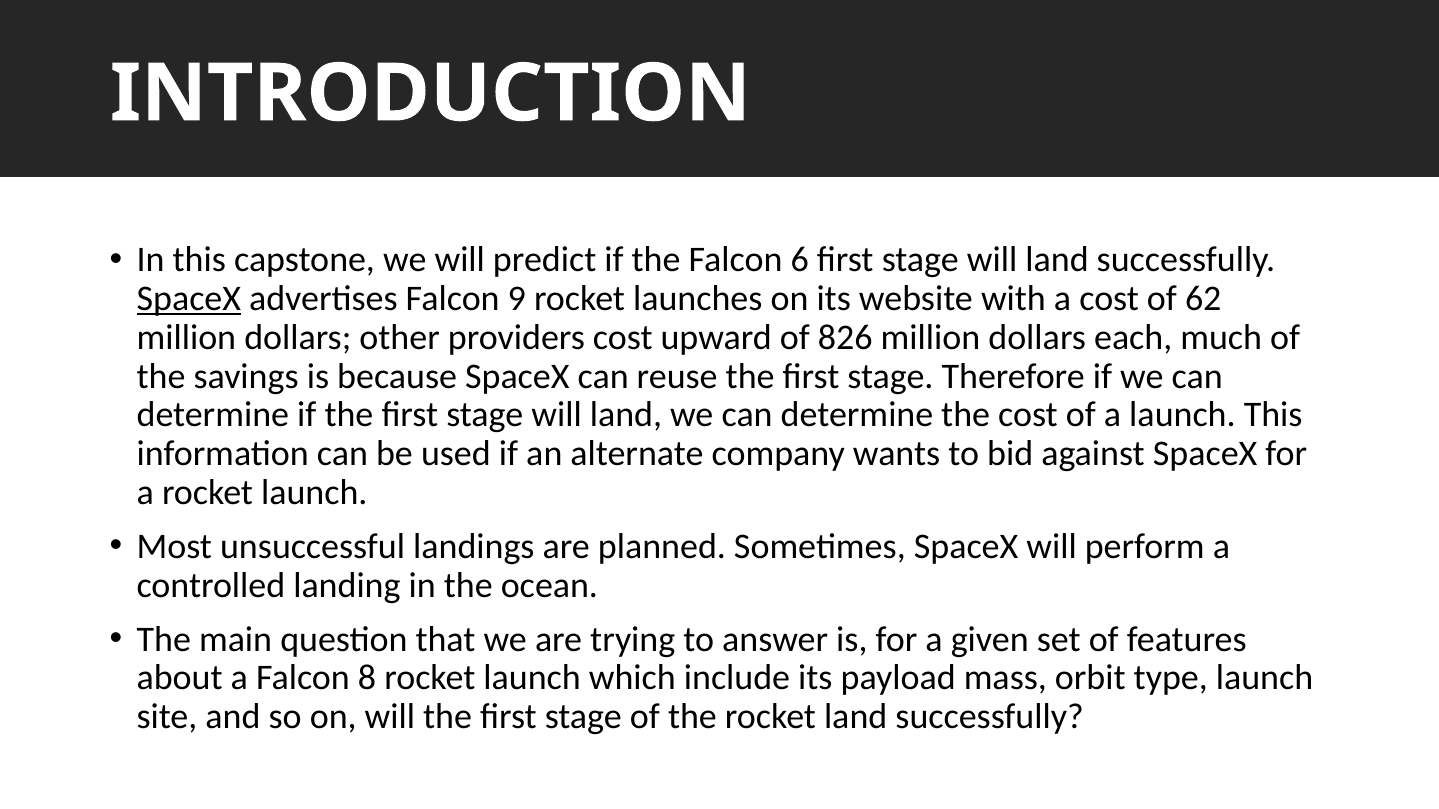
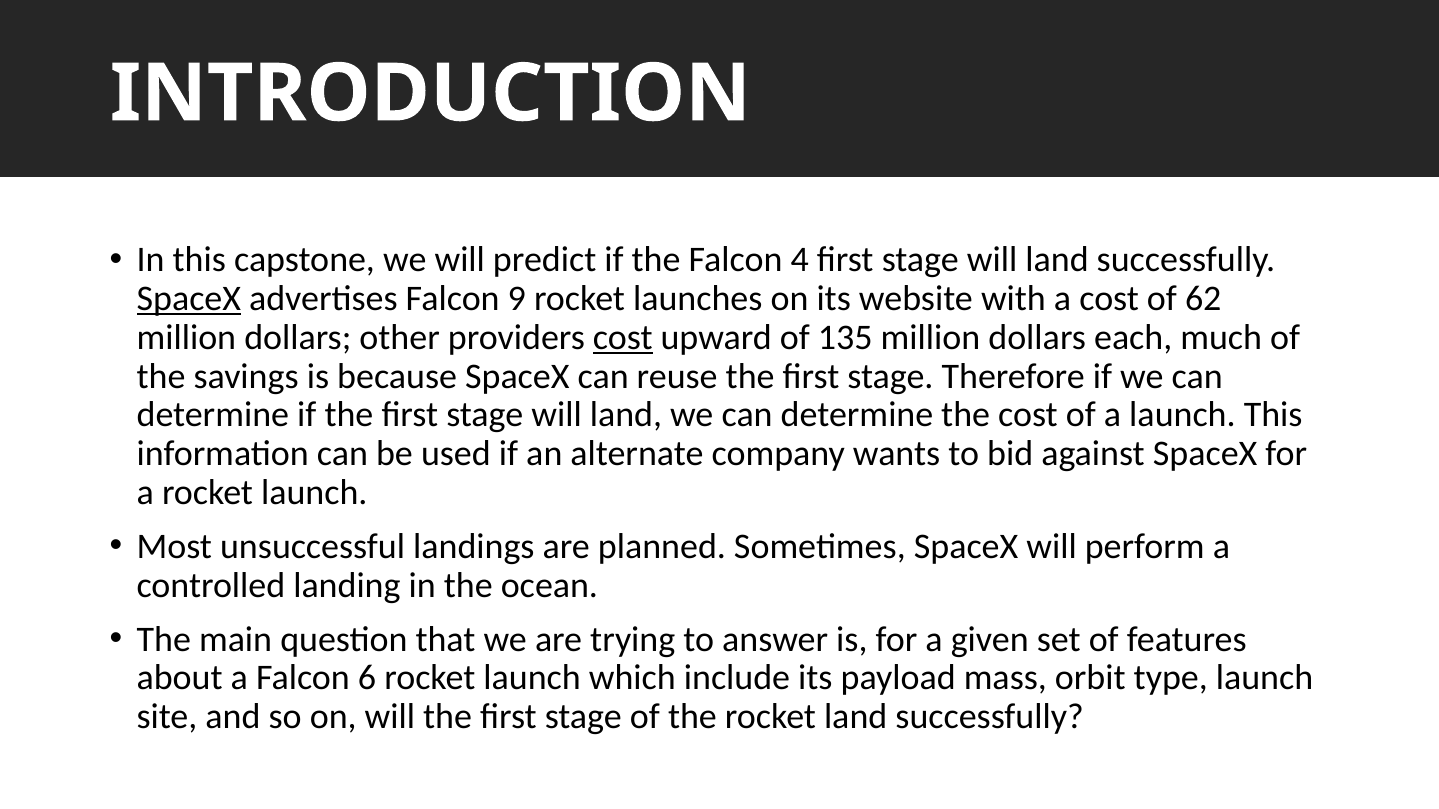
6: 6 -> 4 (800, 260)
cost underline: none -> present (623, 338)
826: 826 -> 135 (845, 338)
8: 8 -> 6 (367, 678)
